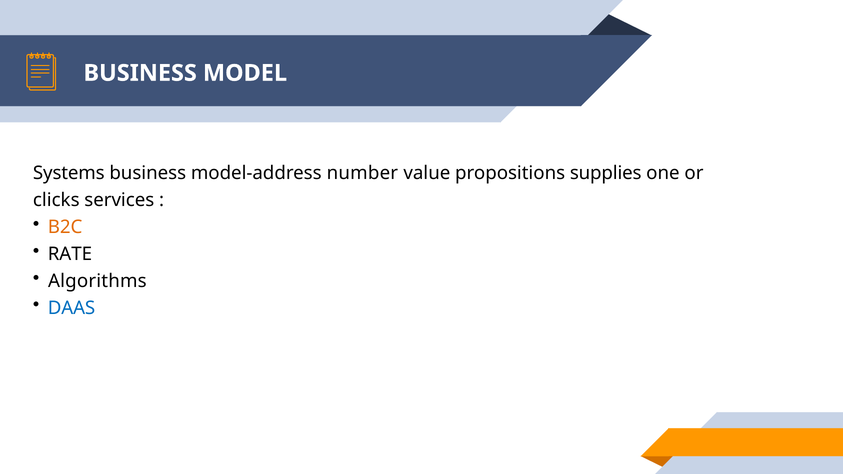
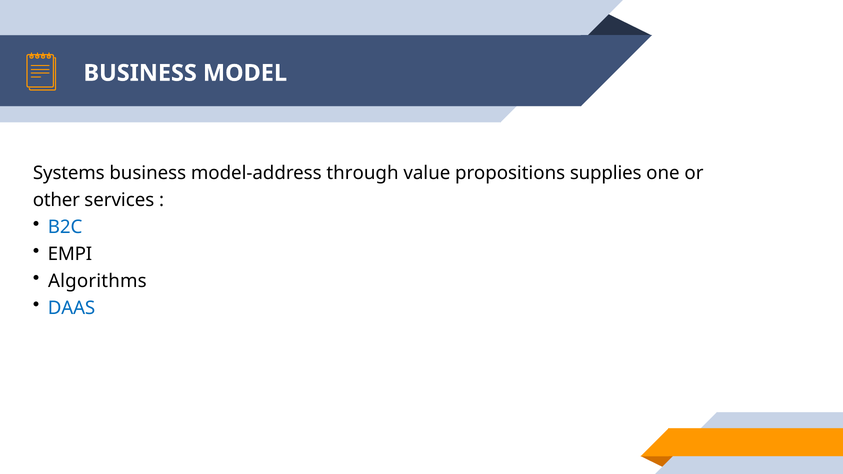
number: number -> through (362, 173)
clicks: clicks -> other (56, 200)
B2C colour: orange -> blue (65, 227)
RATE: RATE -> EMPI (70, 254)
